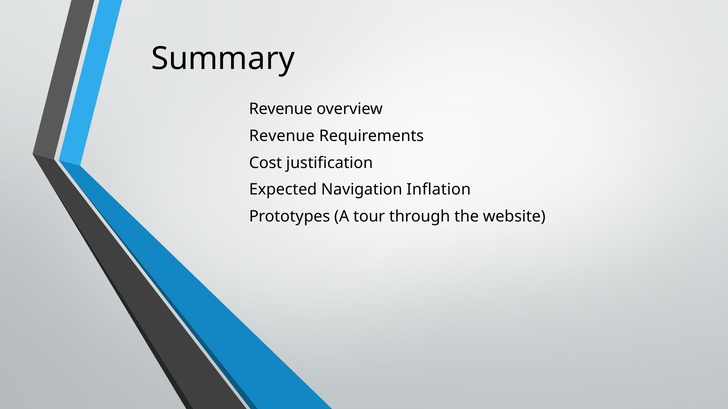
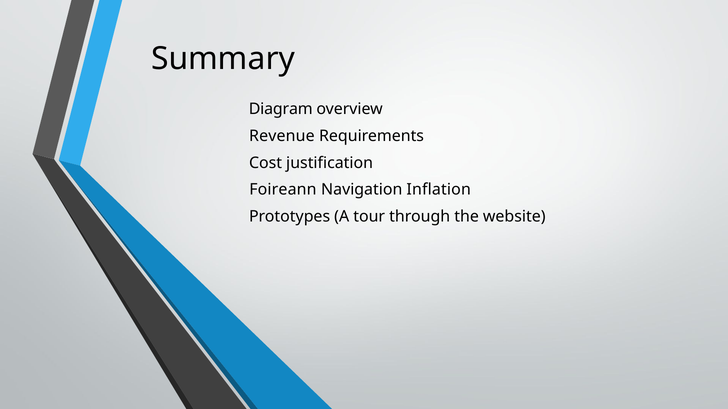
Revenue: Revenue -> Diagram (281, 109)
Expected: Expected -> Foireann (283, 190)
